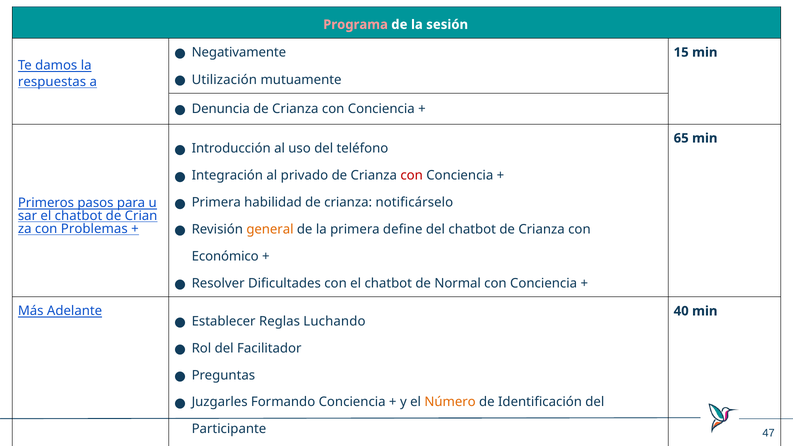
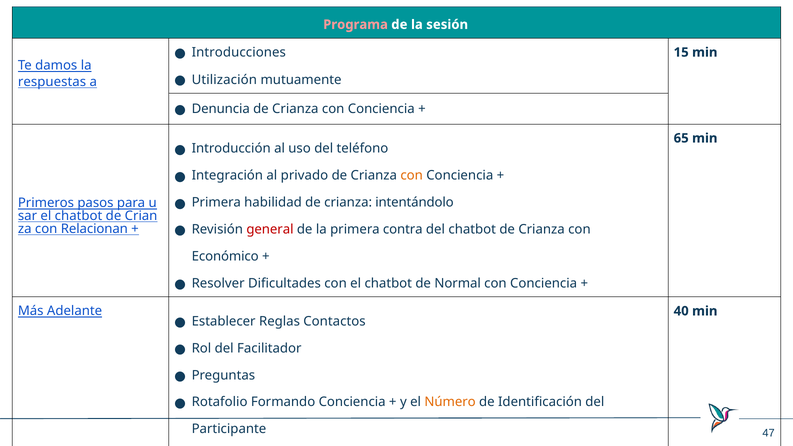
Negativamente: Negativamente -> Introducciones (239, 53)
con colour: red -> orange (412, 175)
notificárselo: notificárselo -> intentándolo (414, 202)
general colour: orange -> red (270, 229)
define: define -> contra (403, 229)
Problemas: Problemas -> Relacionan (94, 229)
Luchando: Luchando -> Contactos (334, 321)
Juzgarles: Juzgarles -> Rotafolio (220, 402)
